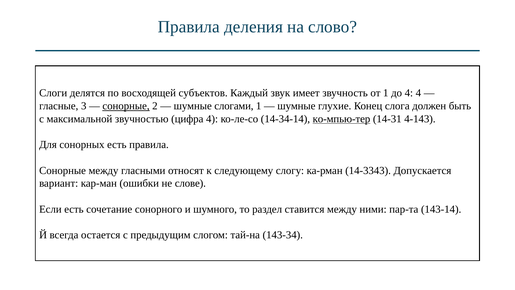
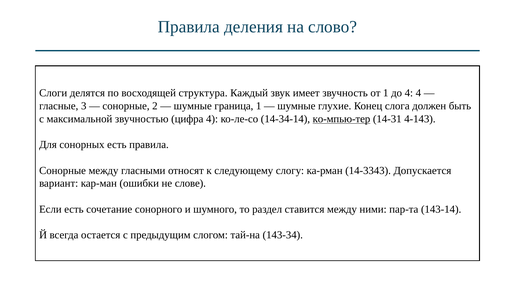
субъектов: субъектов -> структура (203, 93)
сонорные underline: present -> none (126, 106)
слогами: слогами -> граница (234, 106)
